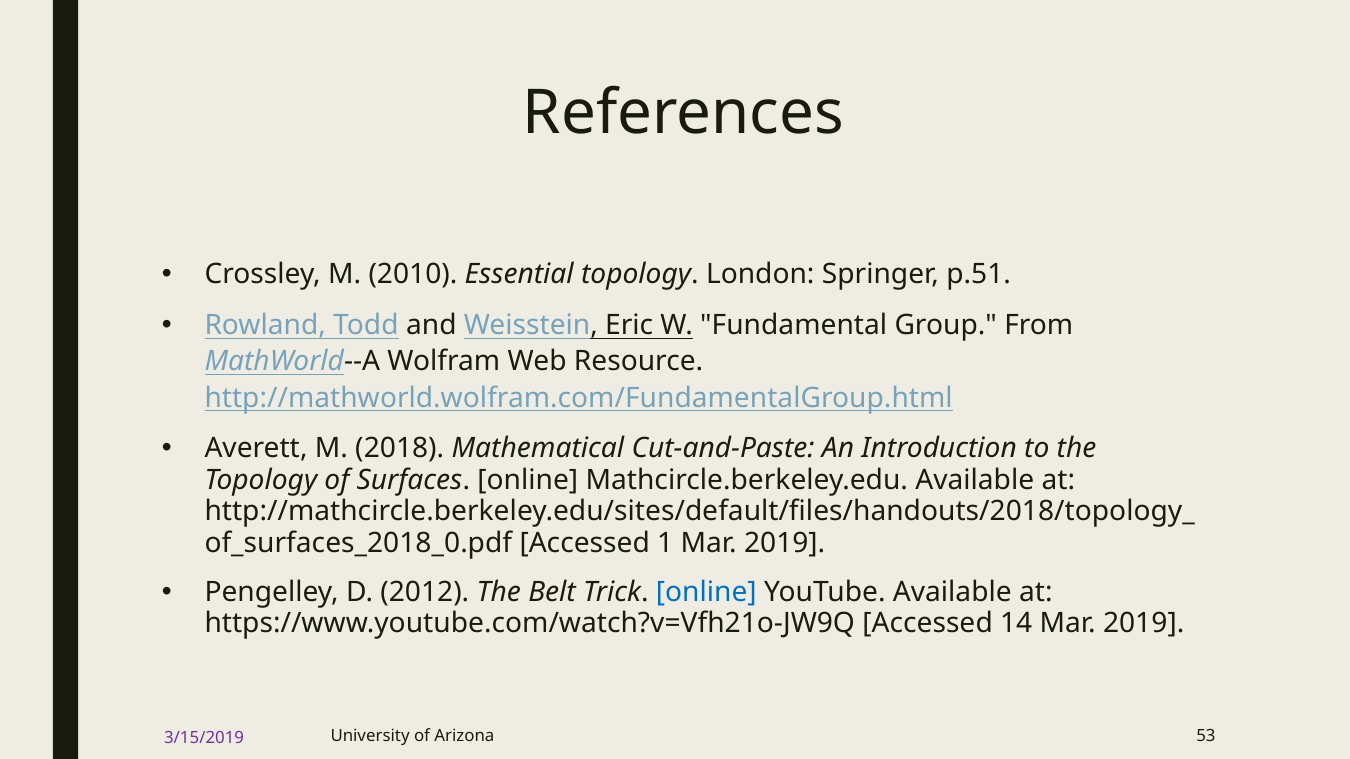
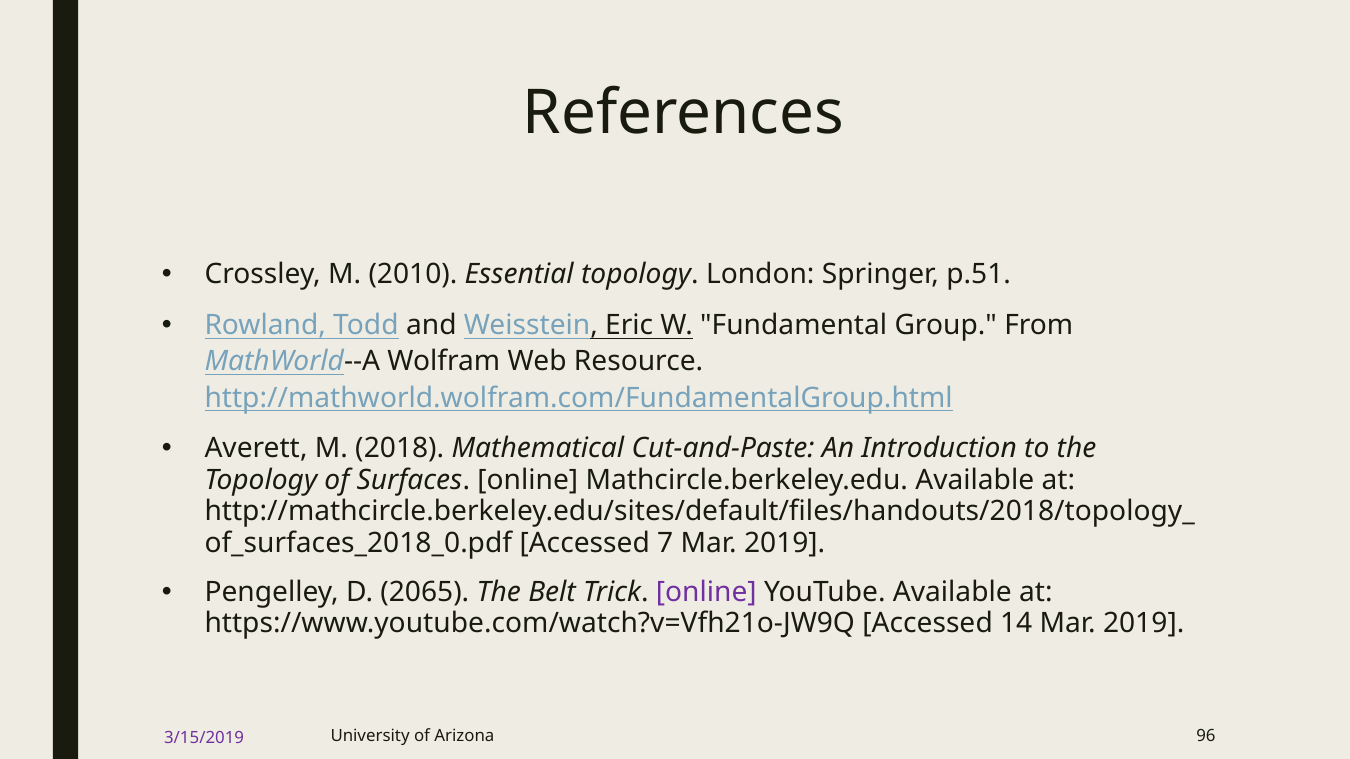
1: 1 -> 7 (665, 543)
2012: 2012 -> 2065 (425, 592)
online colour: blue -> purple (706, 592)
53: 53 -> 96 (1206, 737)
